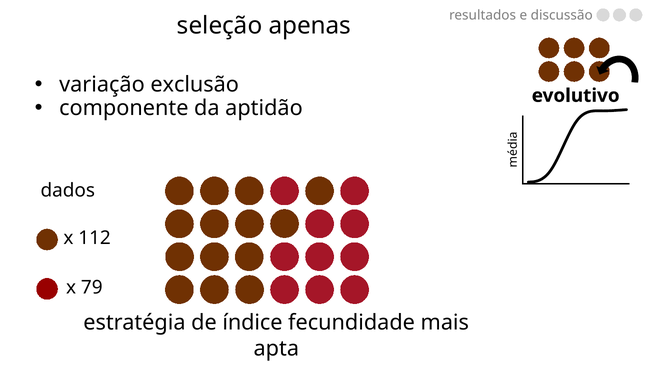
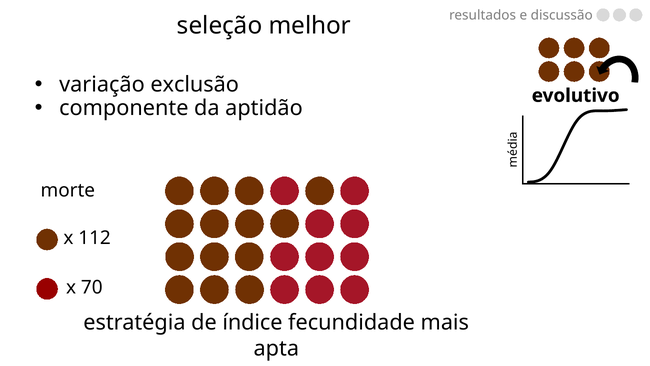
apenas: apenas -> melhor (310, 26)
dados: dados -> morte (68, 190)
79: 79 -> 70 (92, 287)
